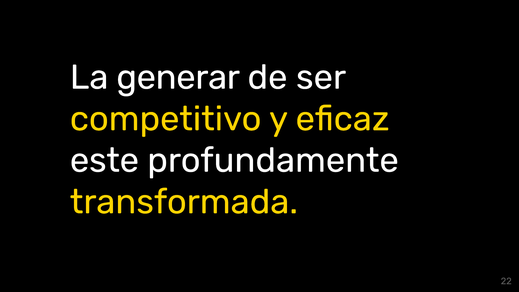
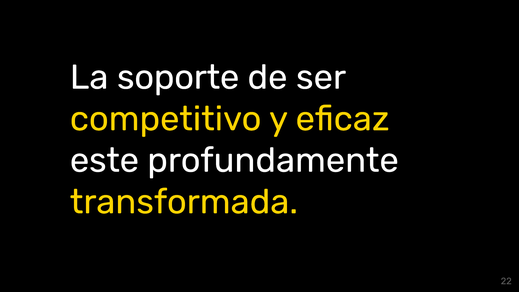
generar: generar -> soporte (178, 77)
